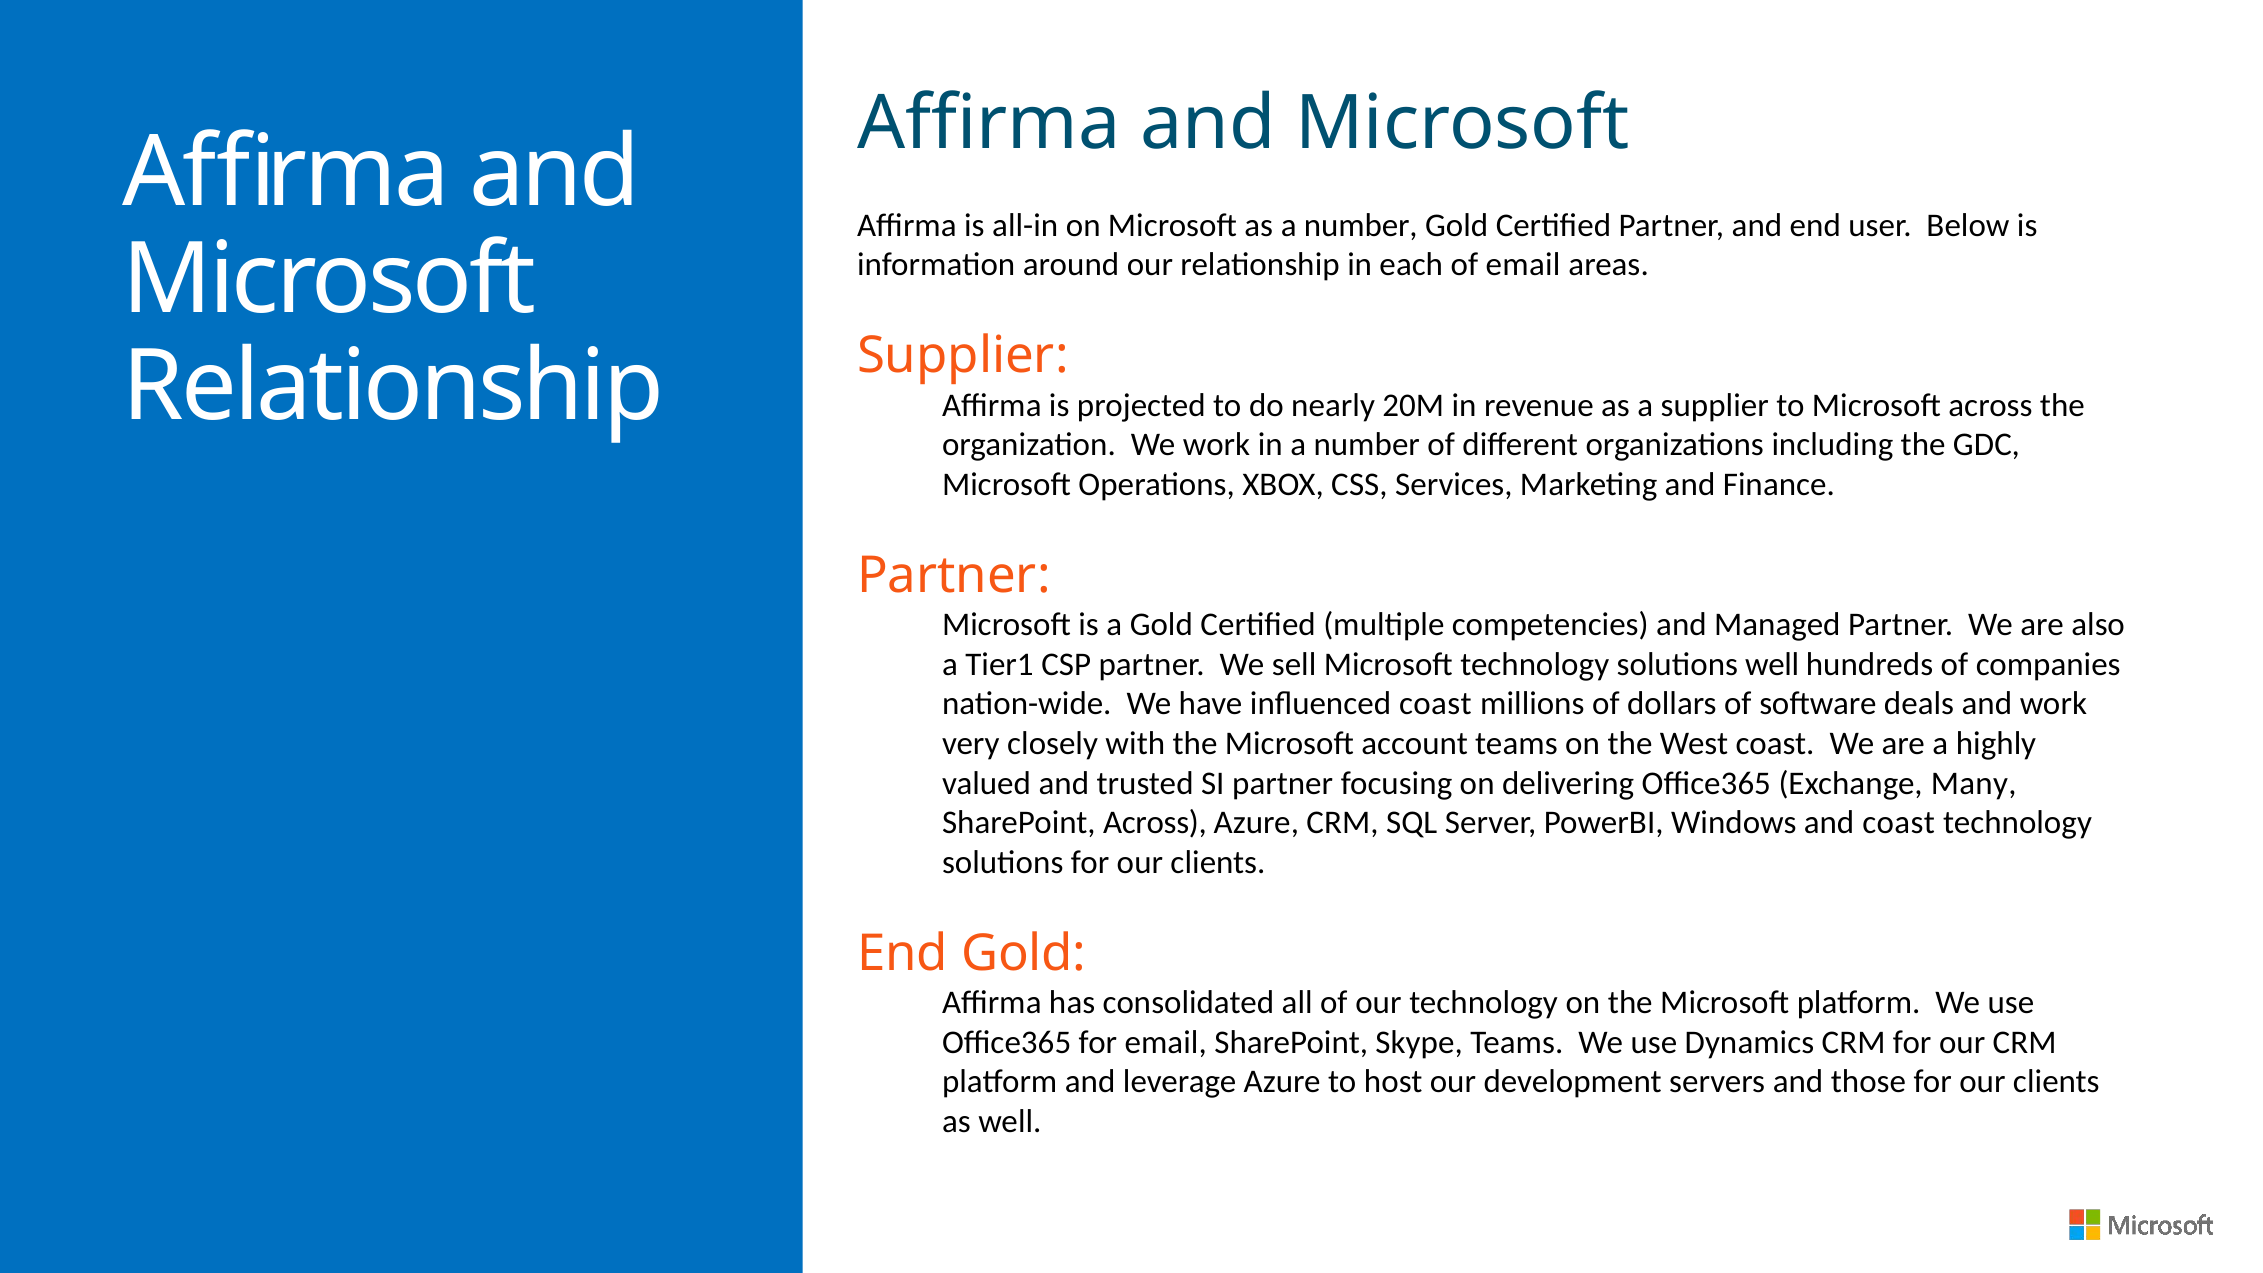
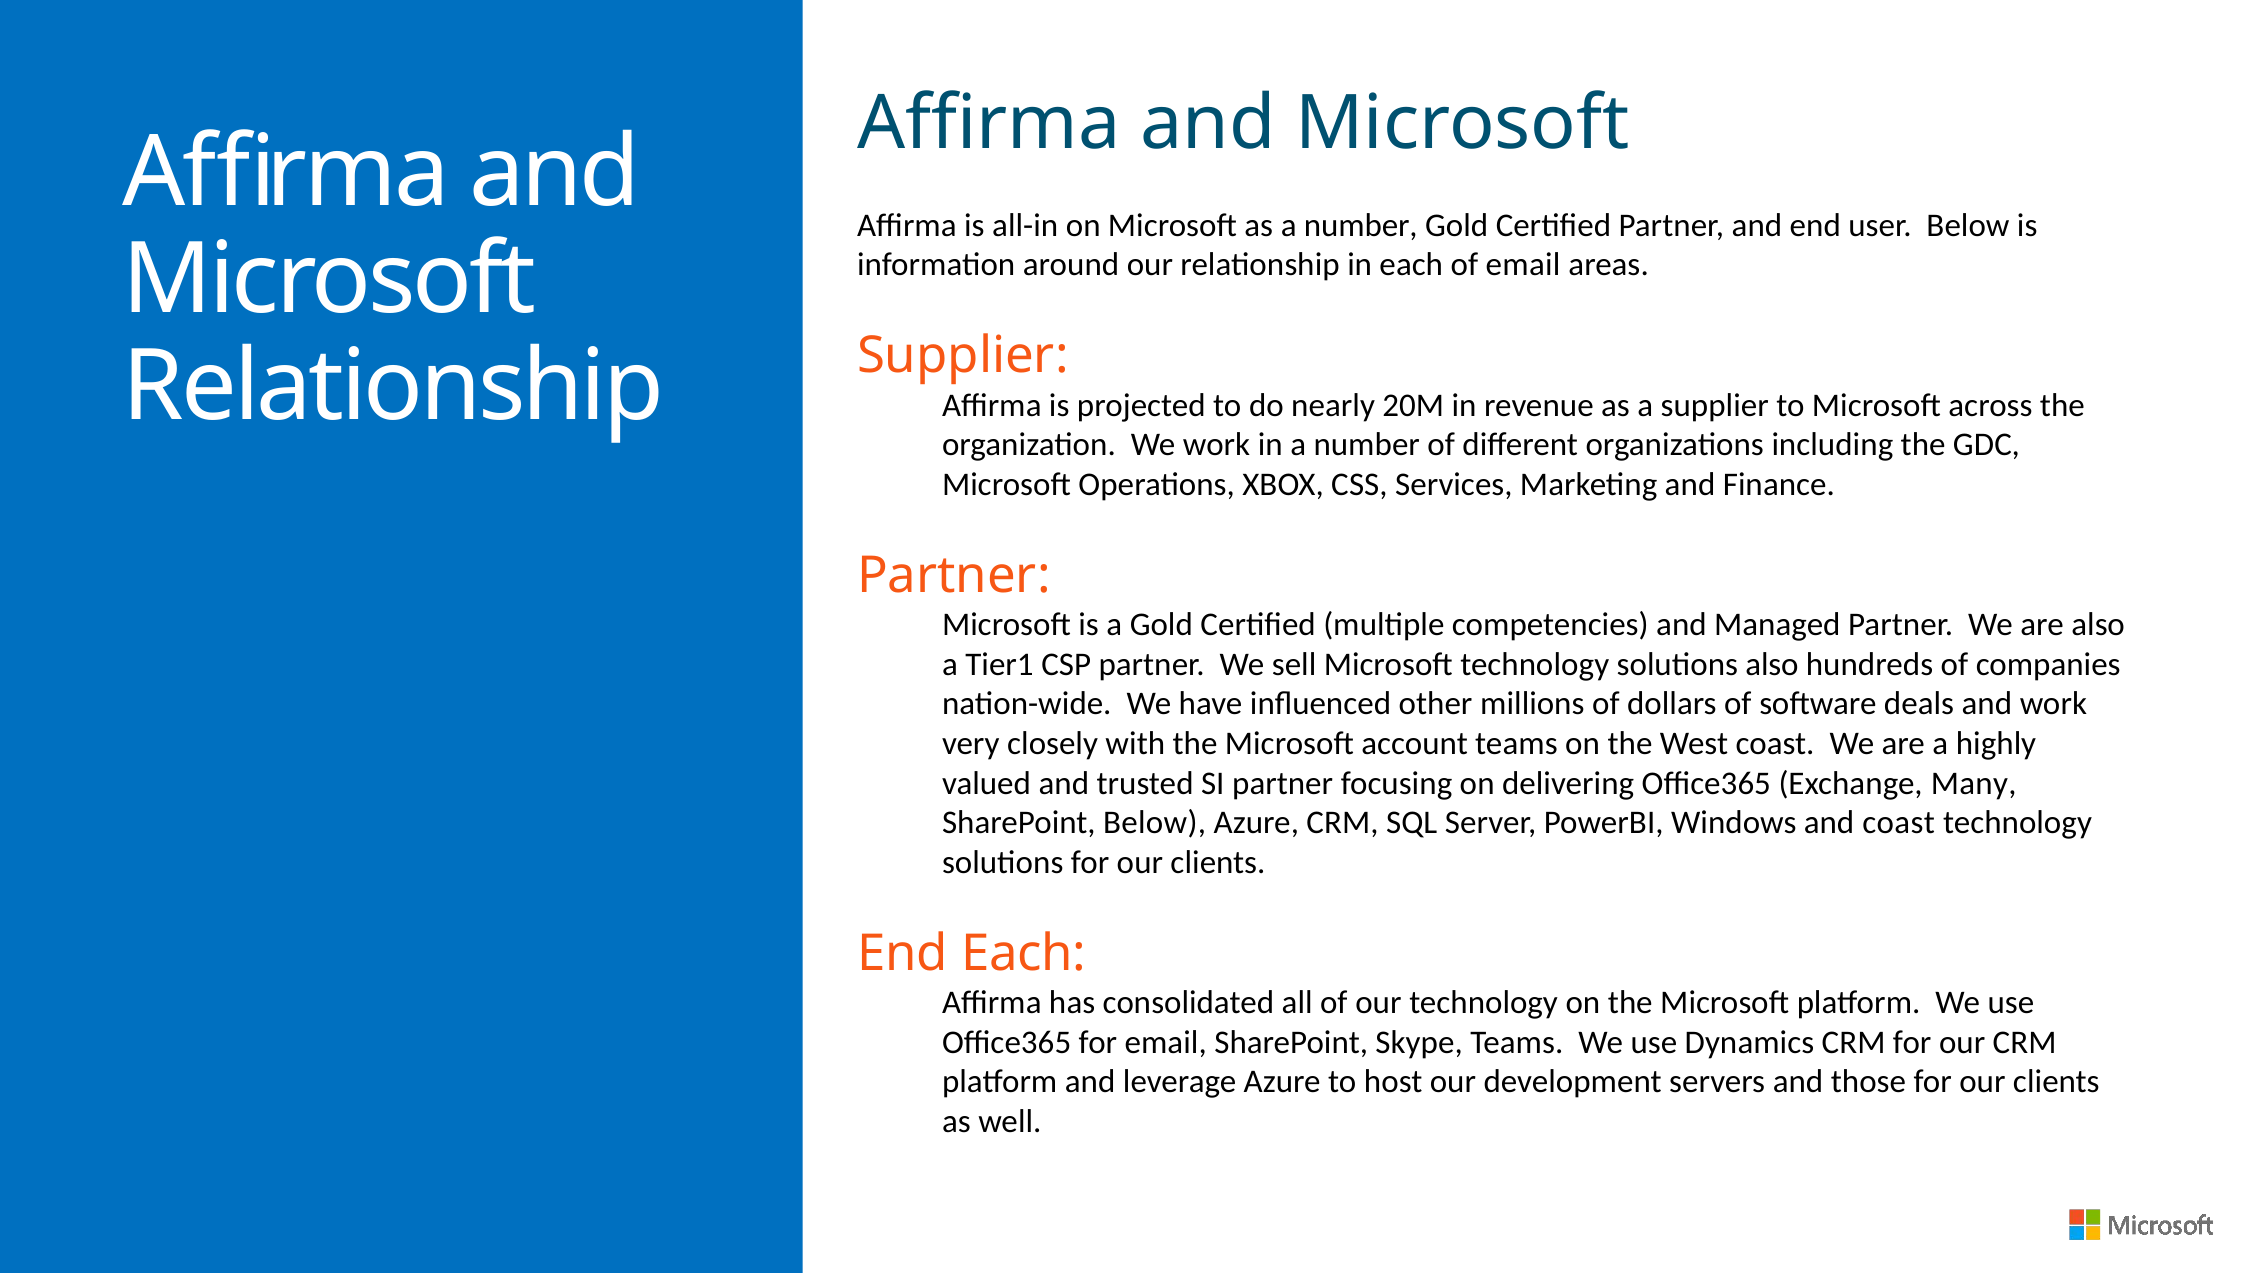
solutions well: well -> also (1772, 664)
influenced coast: coast -> other (1436, 704)
SharePoint Across: Across -> Below (1155, 823)
End Gold: Gold -> Each (1024, 954)
